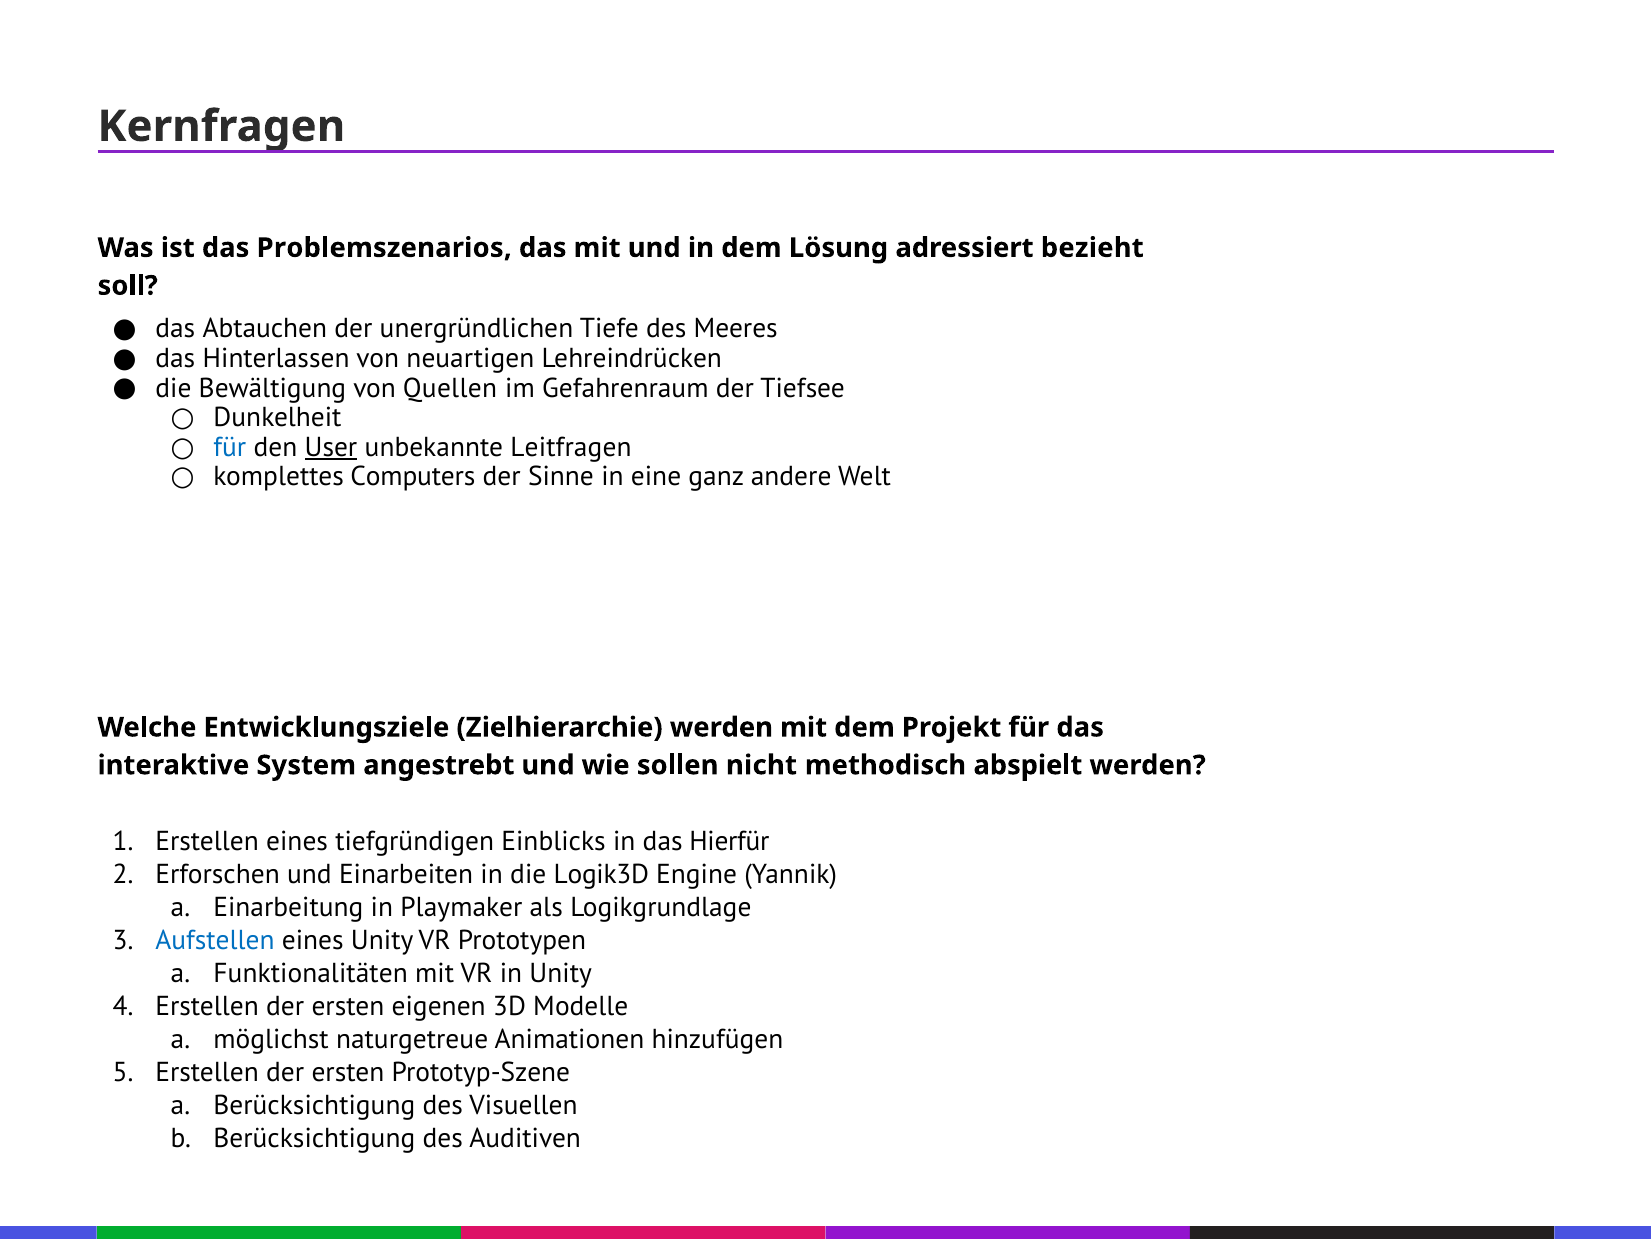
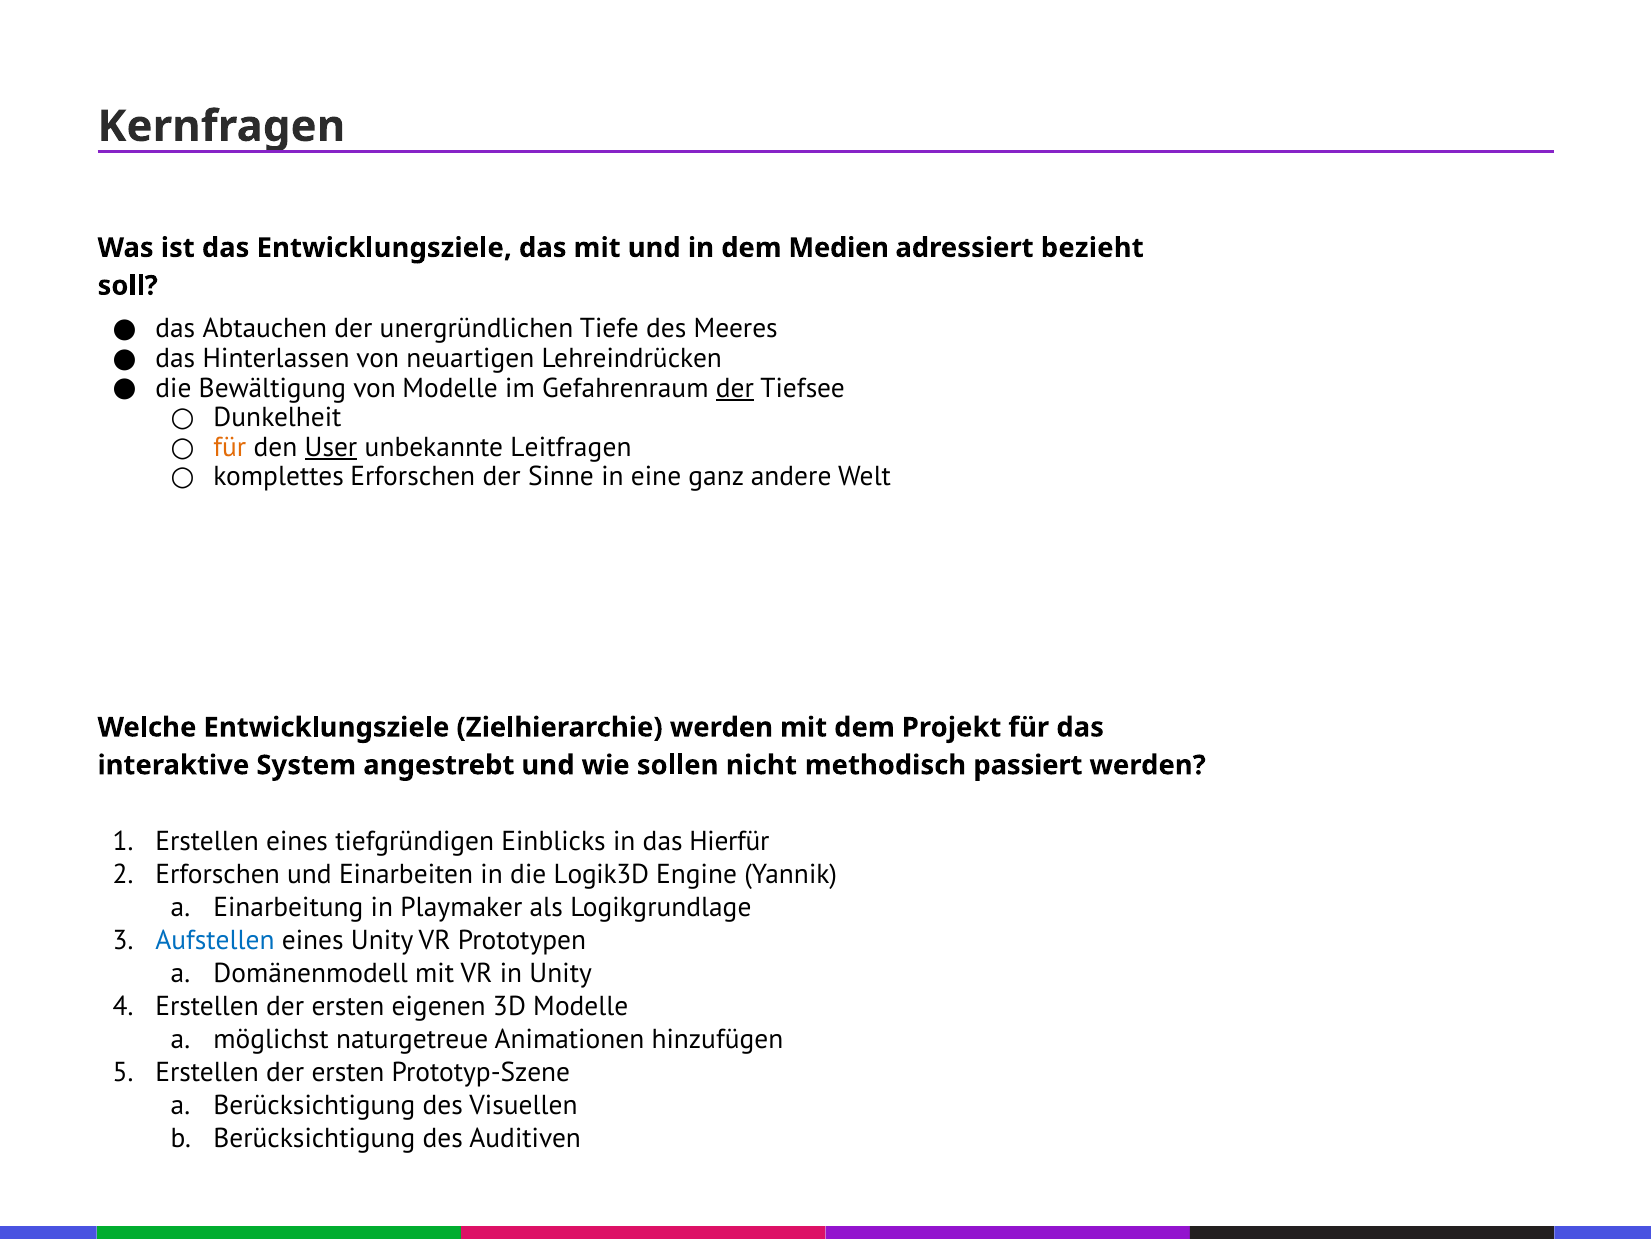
das Problemszenarios: Problemszenarios -> Entwicklungsziele (384, 248)
Lösung: Lösung -> Medien (839, 248)
von Quellen: Quellen -> Modelle (450, 388)
der underline: none -> present (735, 388)
für colour: blue -> orange (230, 447)
komplettes Computers: Computers -> Erforschen (413, 477)
abspielt: abspielt -> passiert (1028, 765)
Funktionalitäten: Funktionalitäten -> Domänenmodell (311, 973)
